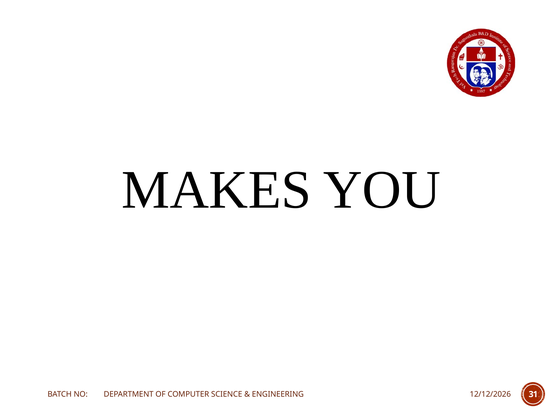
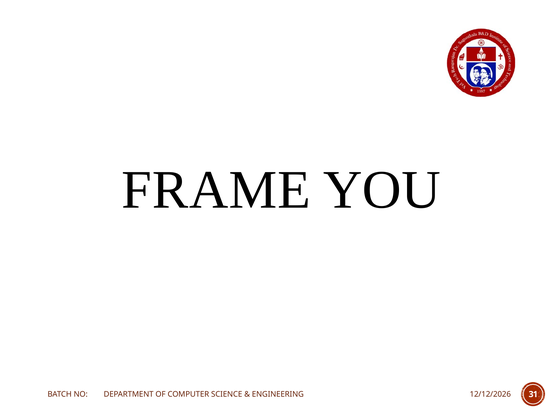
MAKES: MAKES -> FRAME (216, 190)
